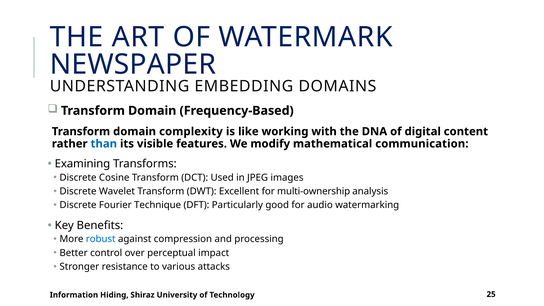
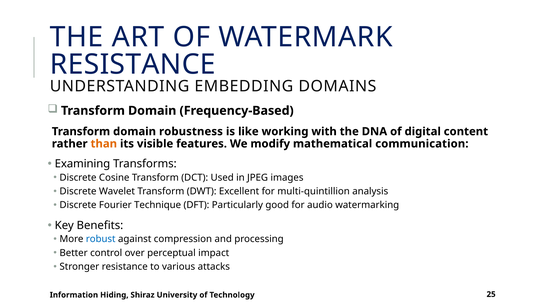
NEWSPAPER: NEWSPAPER -> RESISTANCE (133, 64)
complexity: complexity -> robustness (191, 131)
than colour: blue -> orange (104, 144)
multi-ownership: multi-ownership -> multi-quintillion (314, 191)
